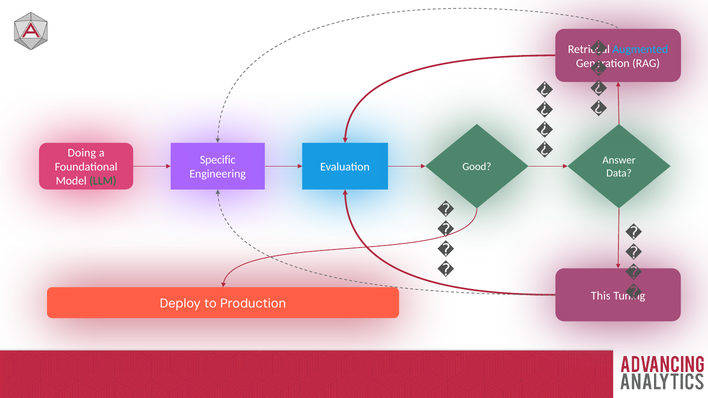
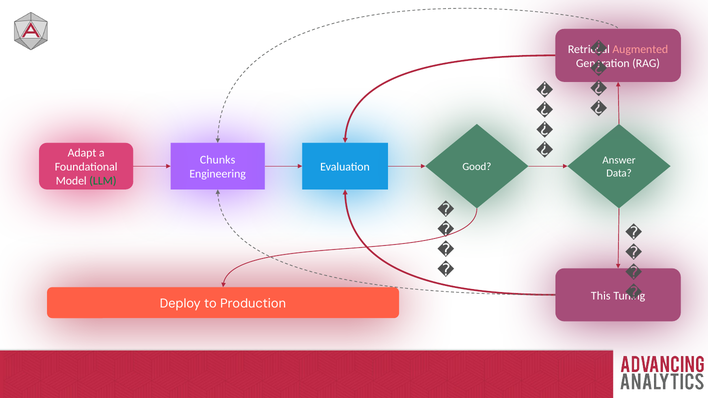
Augmented colour: light blue -> pink (640, 49)
Doing: Doing -> Adapt (82, 153)
Specific: Specific -> Chunks (218, 160)
